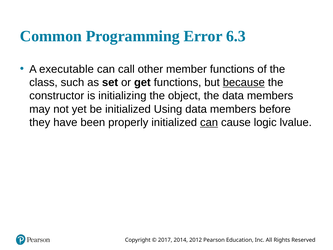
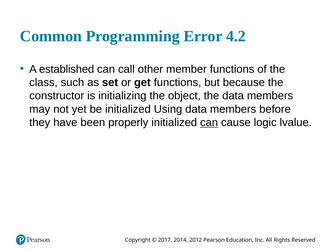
6.3: 6.3 -> 4.2 (236, 36)
executable: executable -> established (67, 69)
because underline: present -> none (244, 82)
